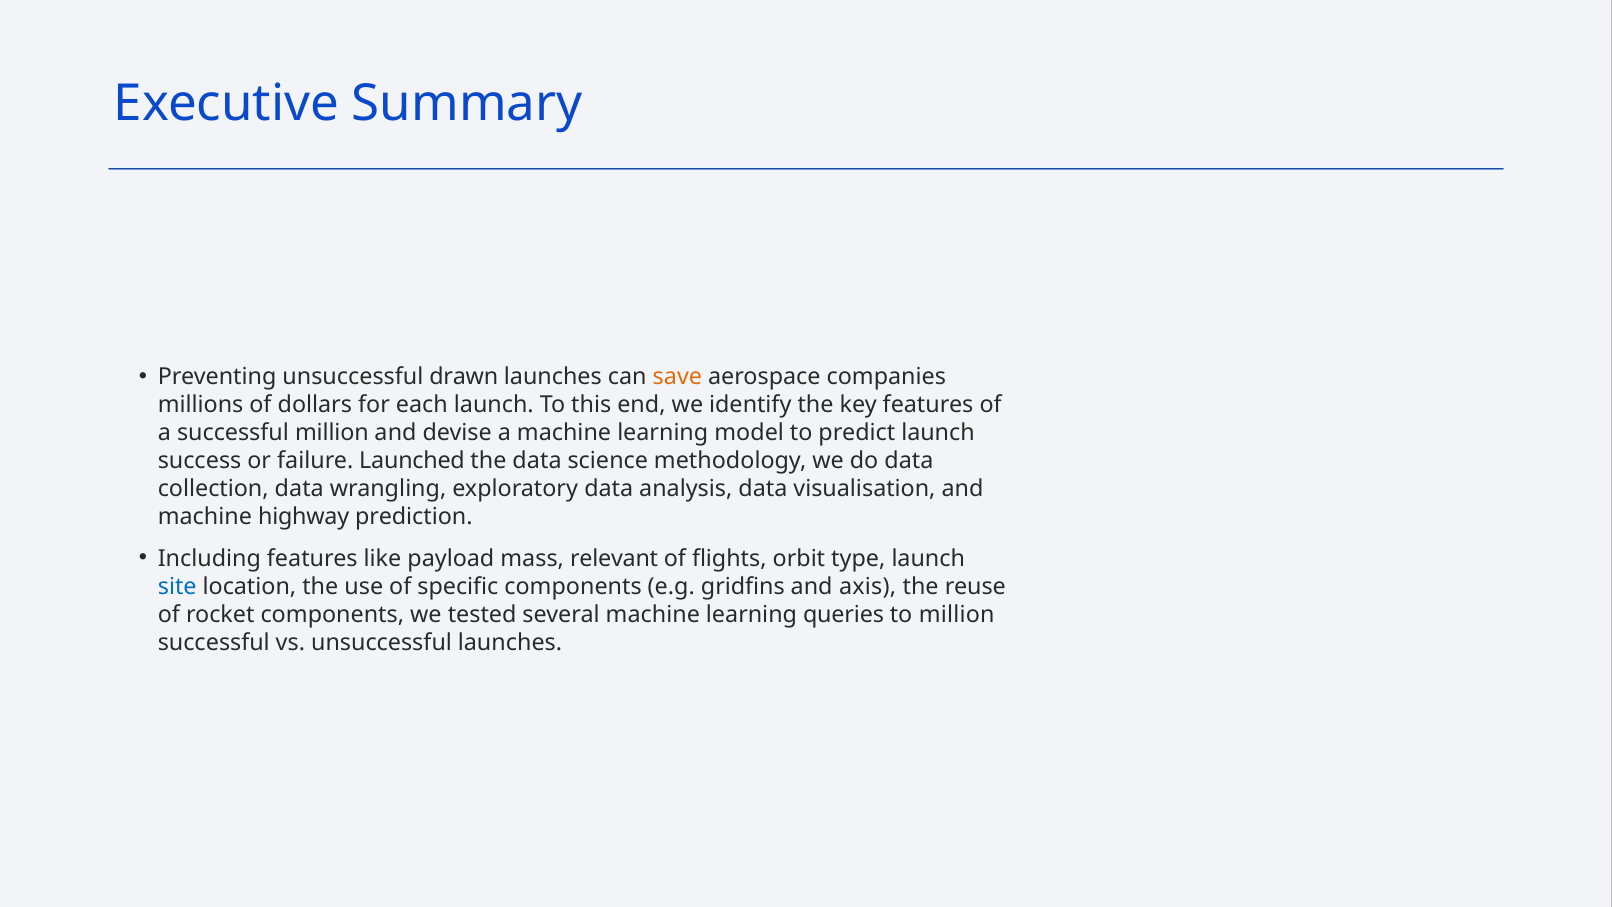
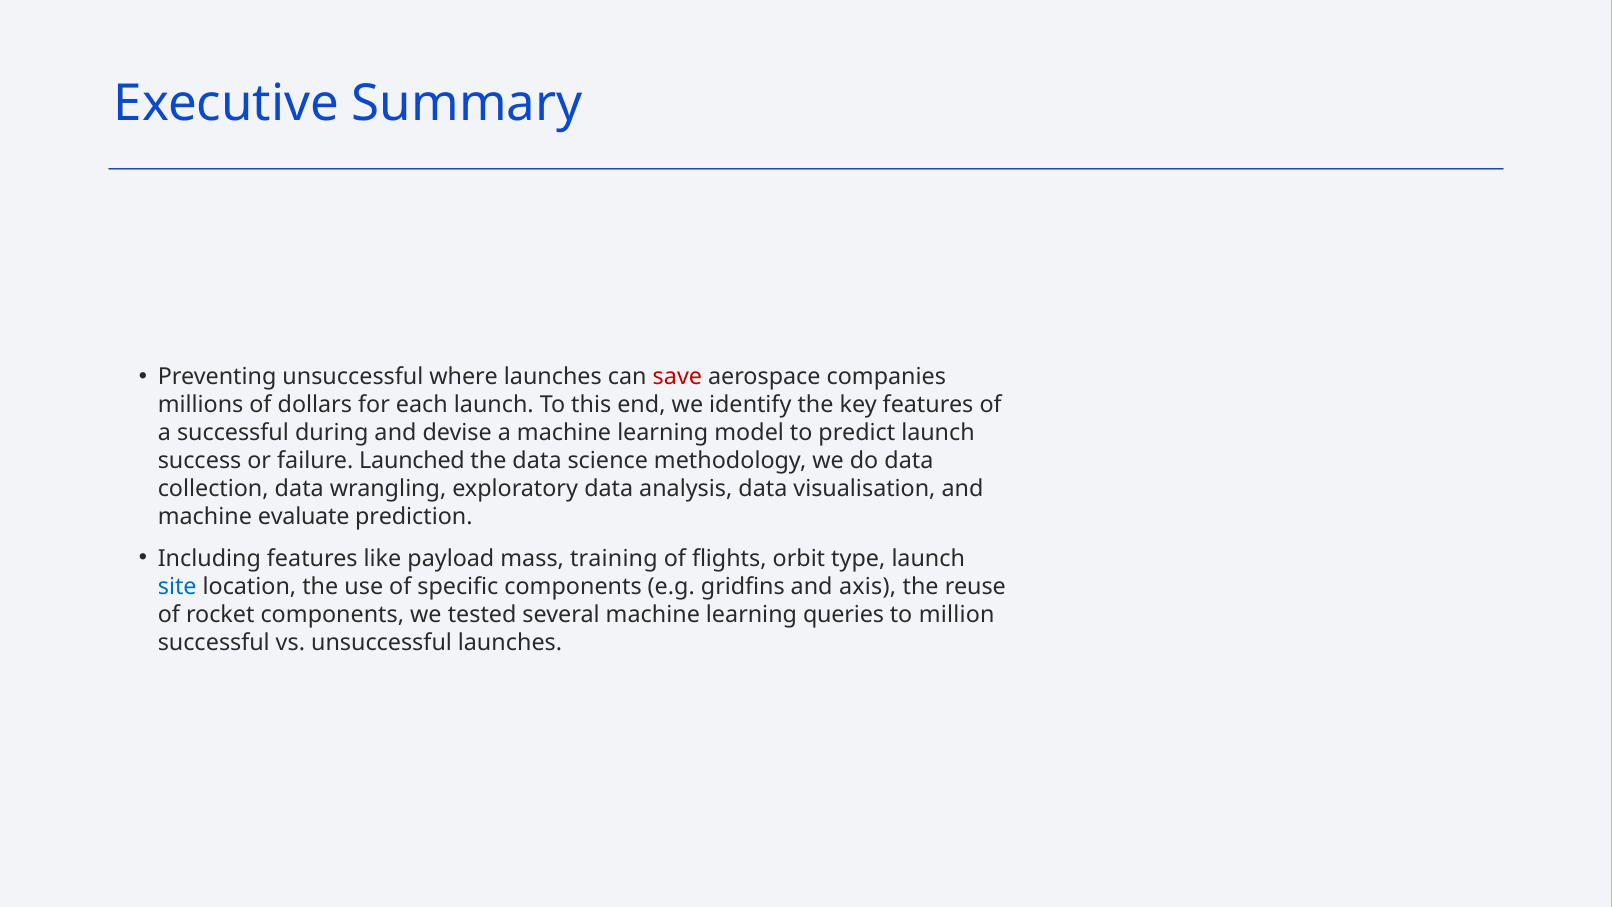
drawn: drawn -> where (464, 377)
save colour: orange -> red (677, 377)
successful million: million -> during (332, 433)
highway: highway -> evaluate (304, 517)
relevant: relevant -> training (614, 558)
